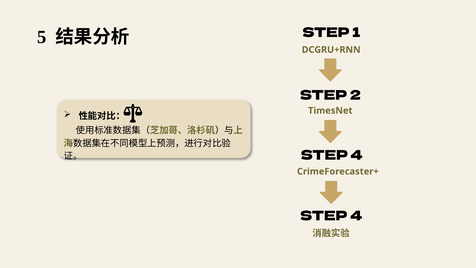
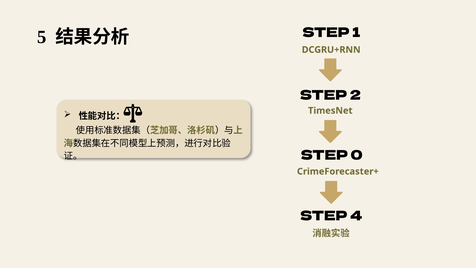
4: 4 -> 0 (357, 155)
